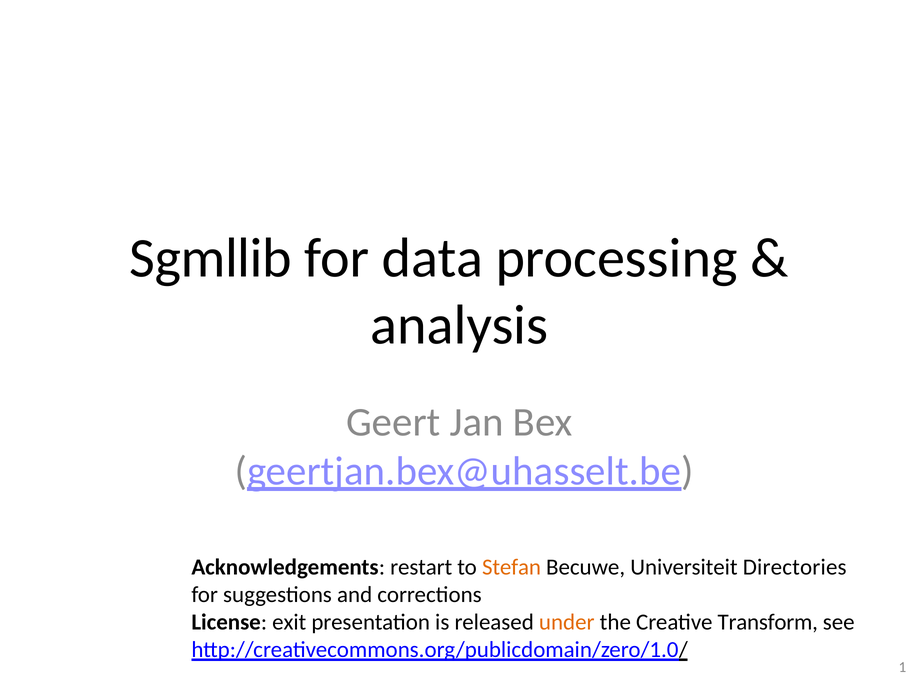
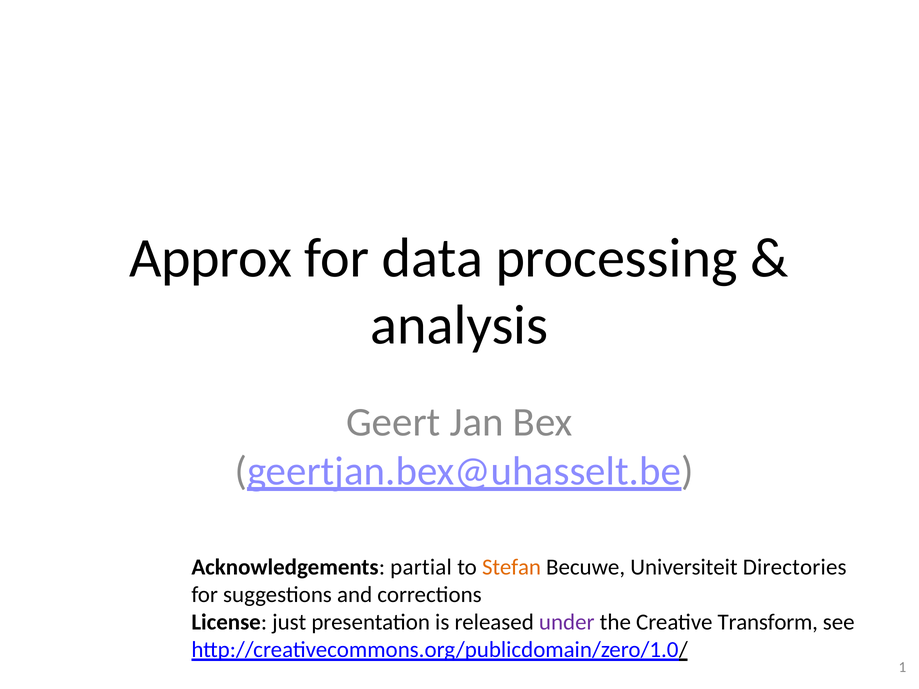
Sgmllib: Sgmllib -> Approx (211, 258)
restart: restart -> partial (421, 567)
exit: exit -> just (289, 622)
under colour: orange -> purple (567, 622)
